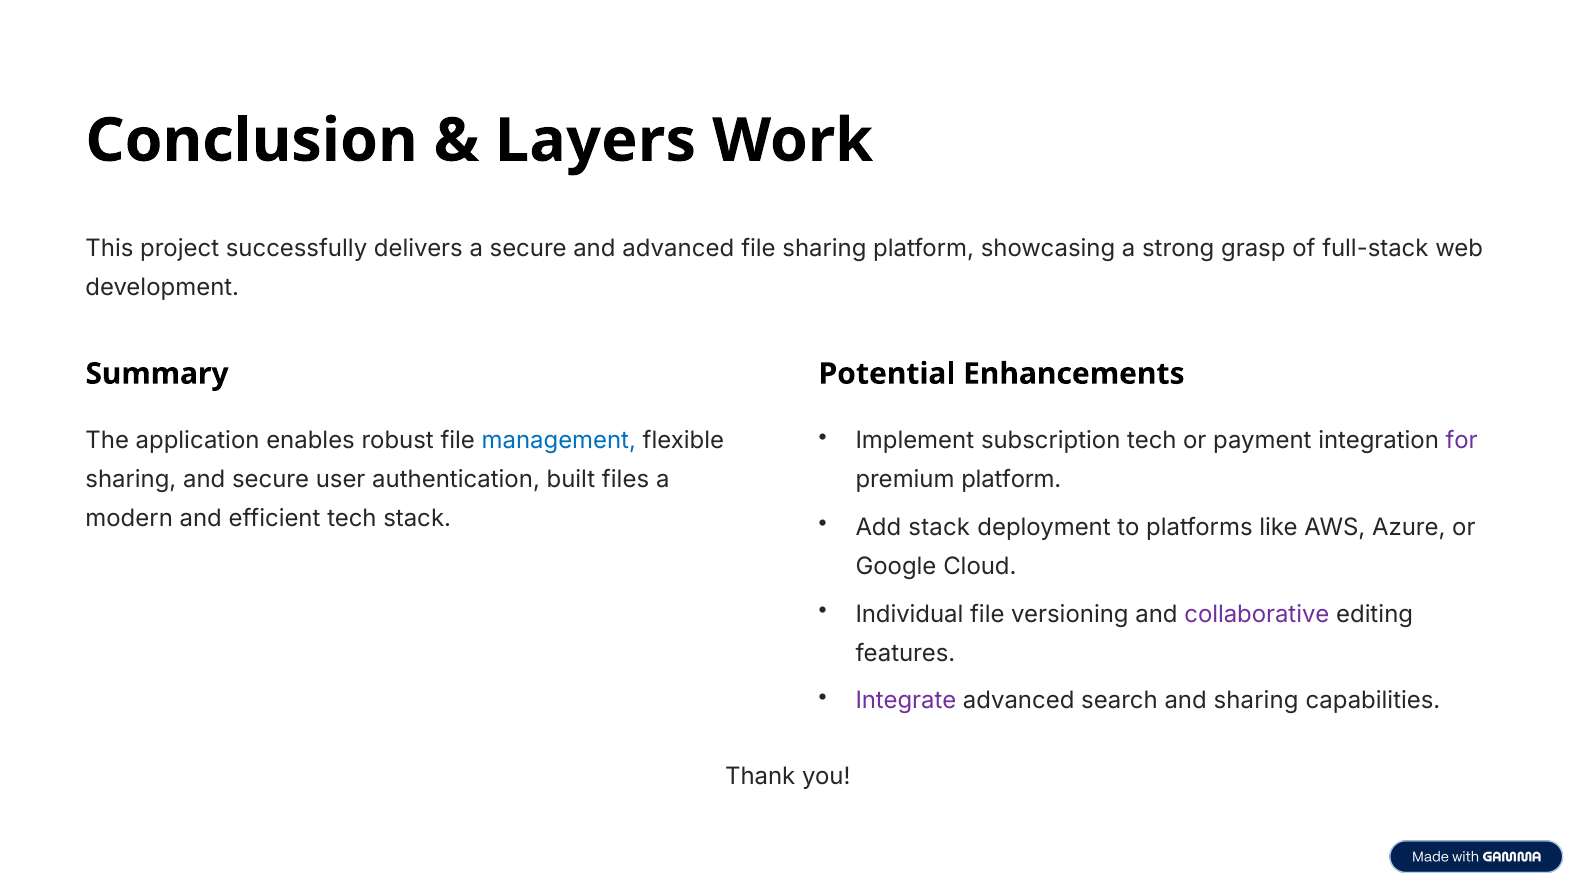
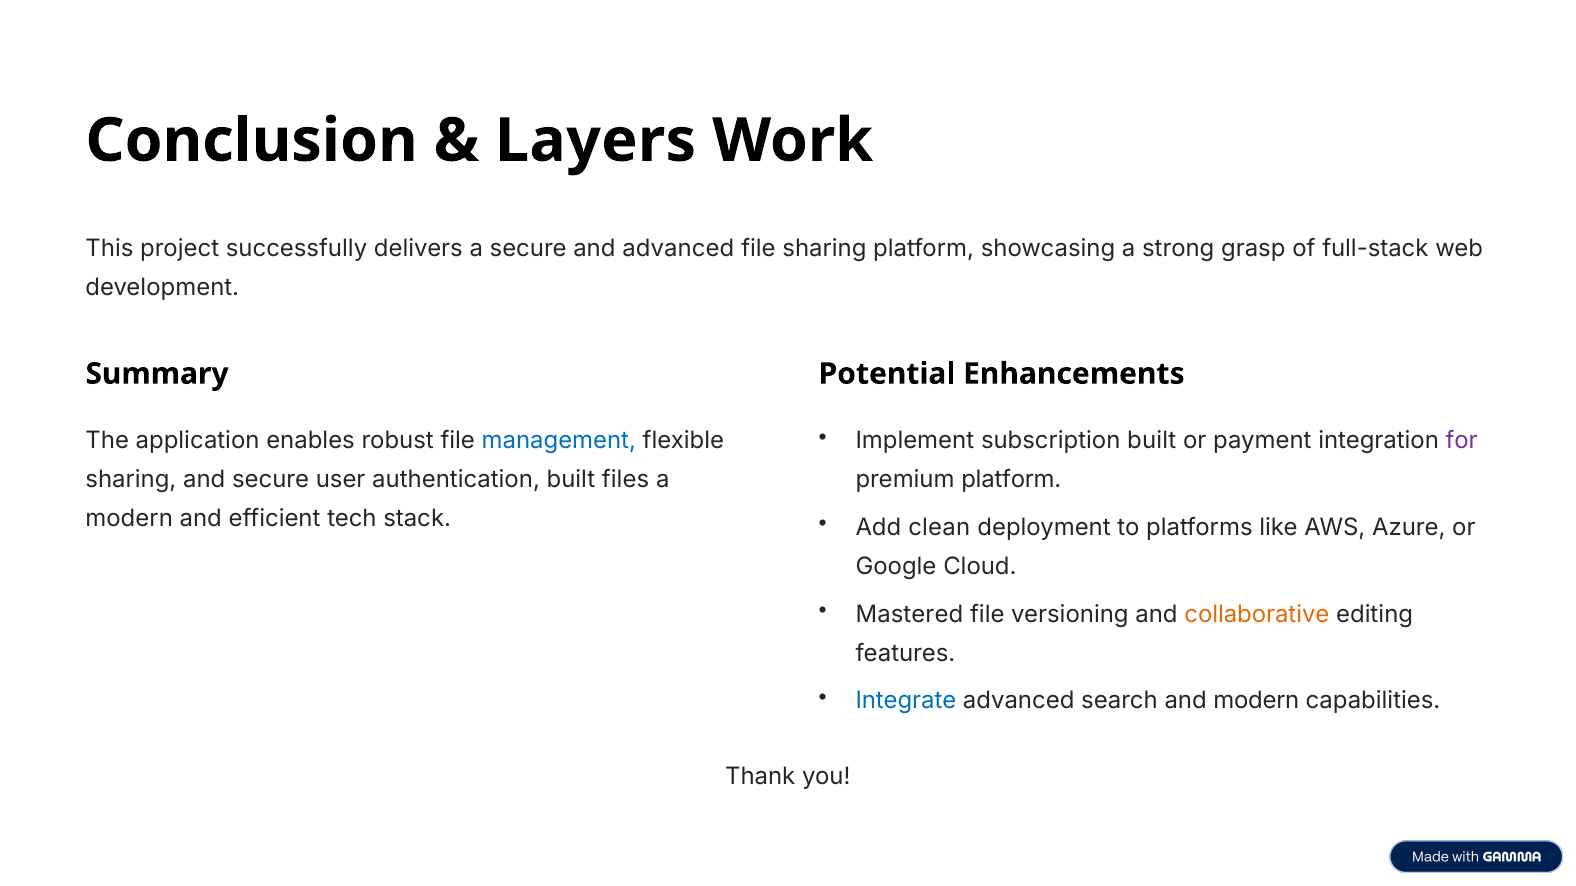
subscription tech: tech -> built (1152, 441)
Add stack: stack -> clean (939, 528)
Individual: Individual -> Mastered (909, 615)
collaborative colour: purple -> orange (1257, 615)
Integrate colour: purple -> blue (906, 701)
and sharing: sharing -> modern (1256, 701)
